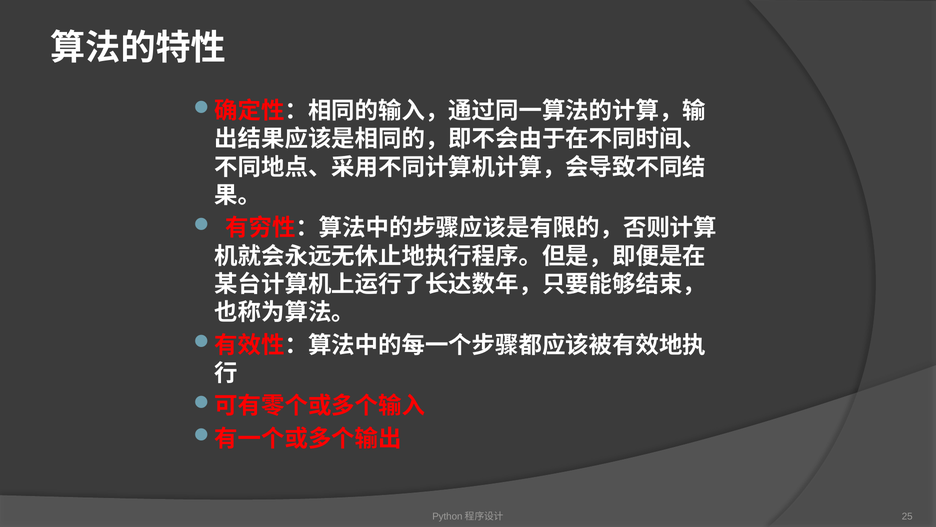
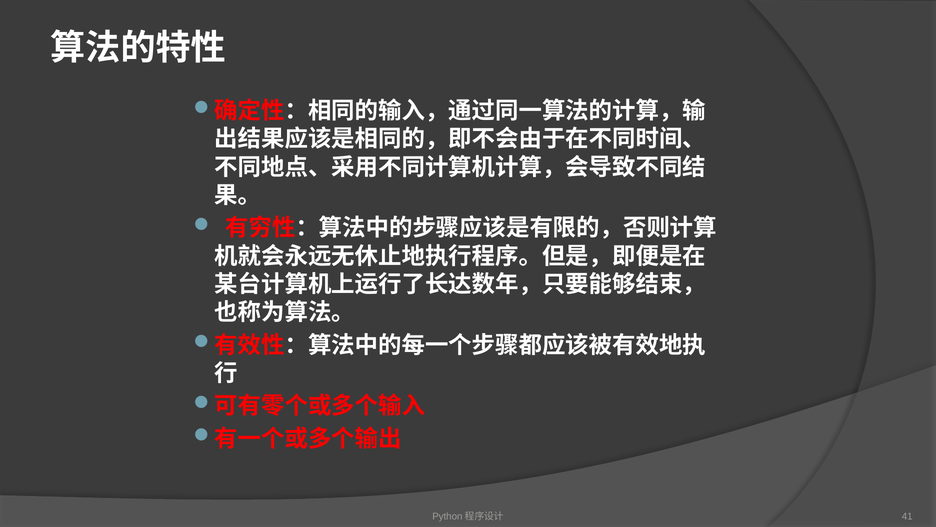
25: 25 -> 41 (907, 516)
